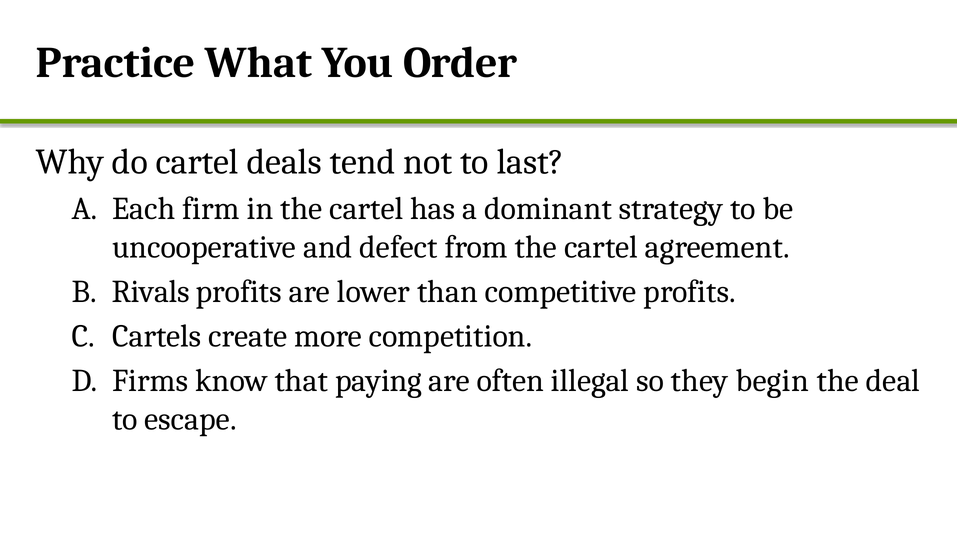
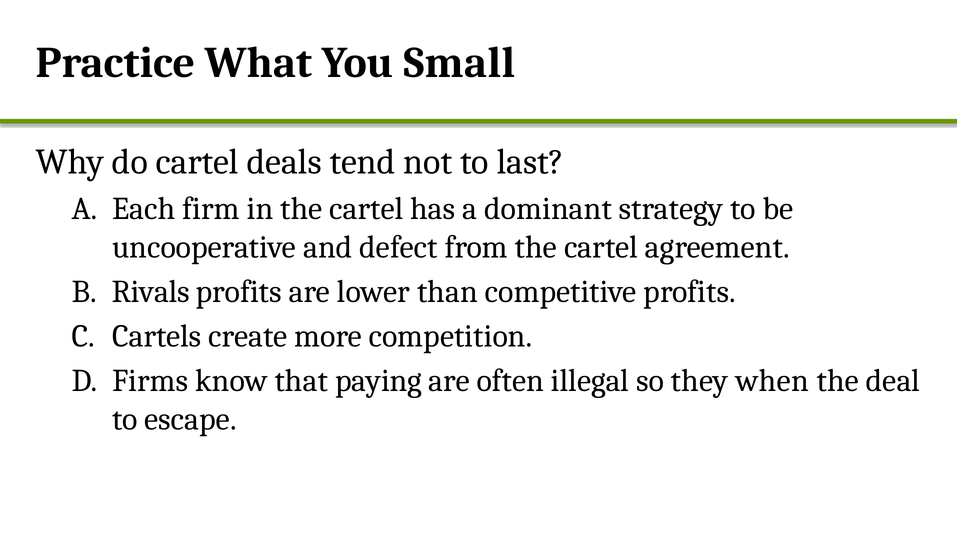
Order: Order -> Small (460, 63)
begin: begin -> when (772, 381)
